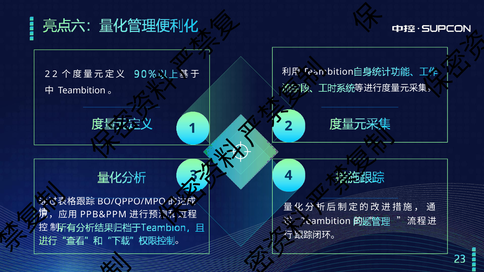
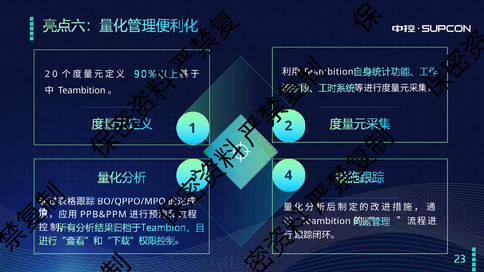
2 2: 2 -> 0 (55, 74)
